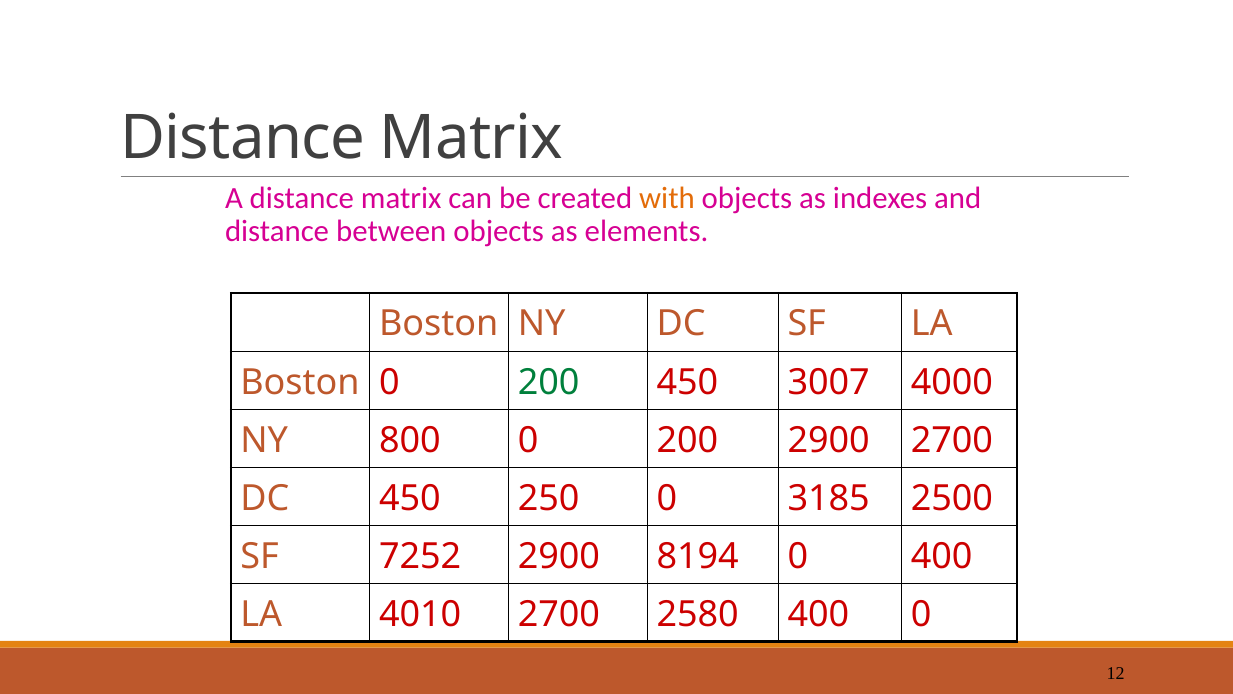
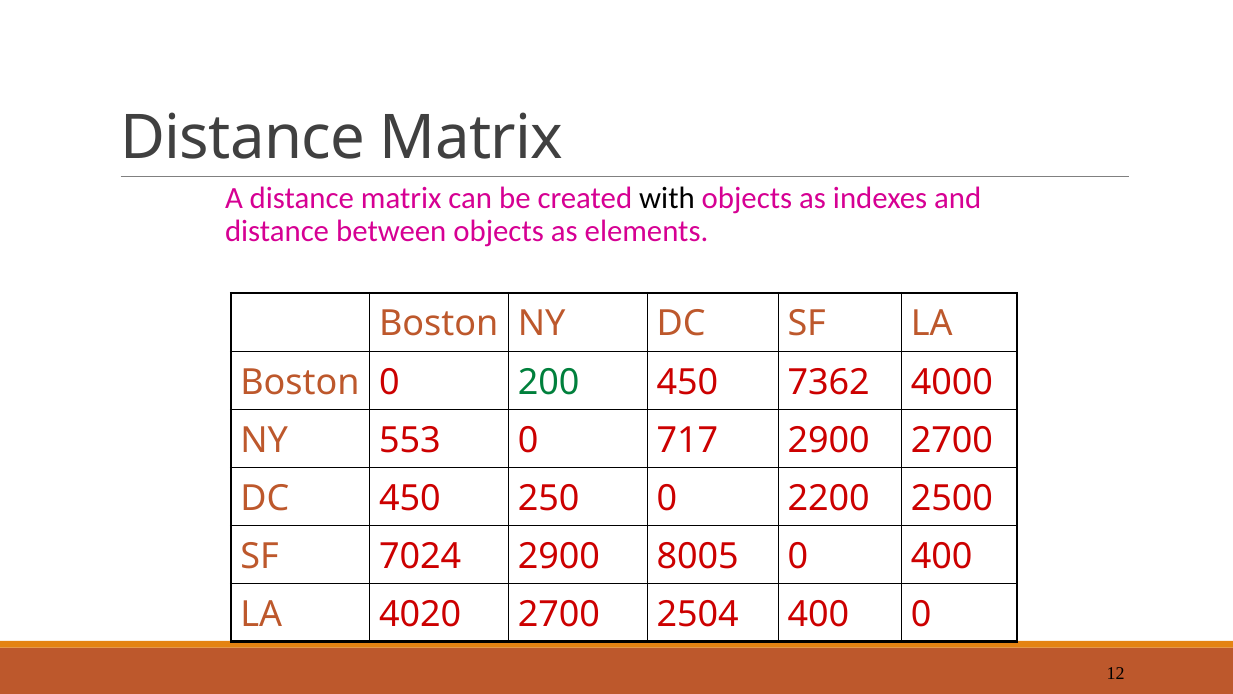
with colour: orange -> black (667, 198)
3007: 3007 -> 7362 (829, 382)
800: 800 -> 553 (410, 440)
200: 200 -> 717 (687, 440)
3185: 3185 -> 2200 (829, 498)
7252: 7252 -> 7024 (420, 556)
8194: 8194 -> 8005 (698, 556)
4010: 4010 -> 4020 (420, 614)
2580: 2580 -> 2504 (698, 614)
